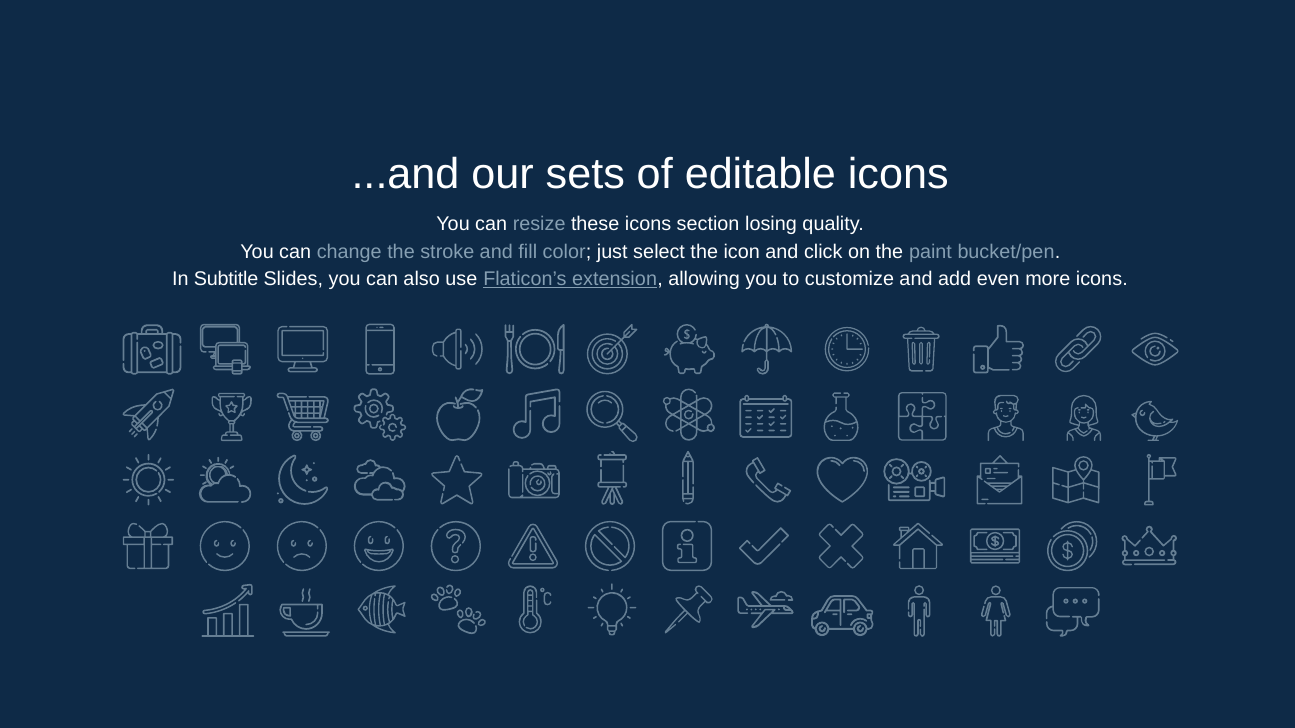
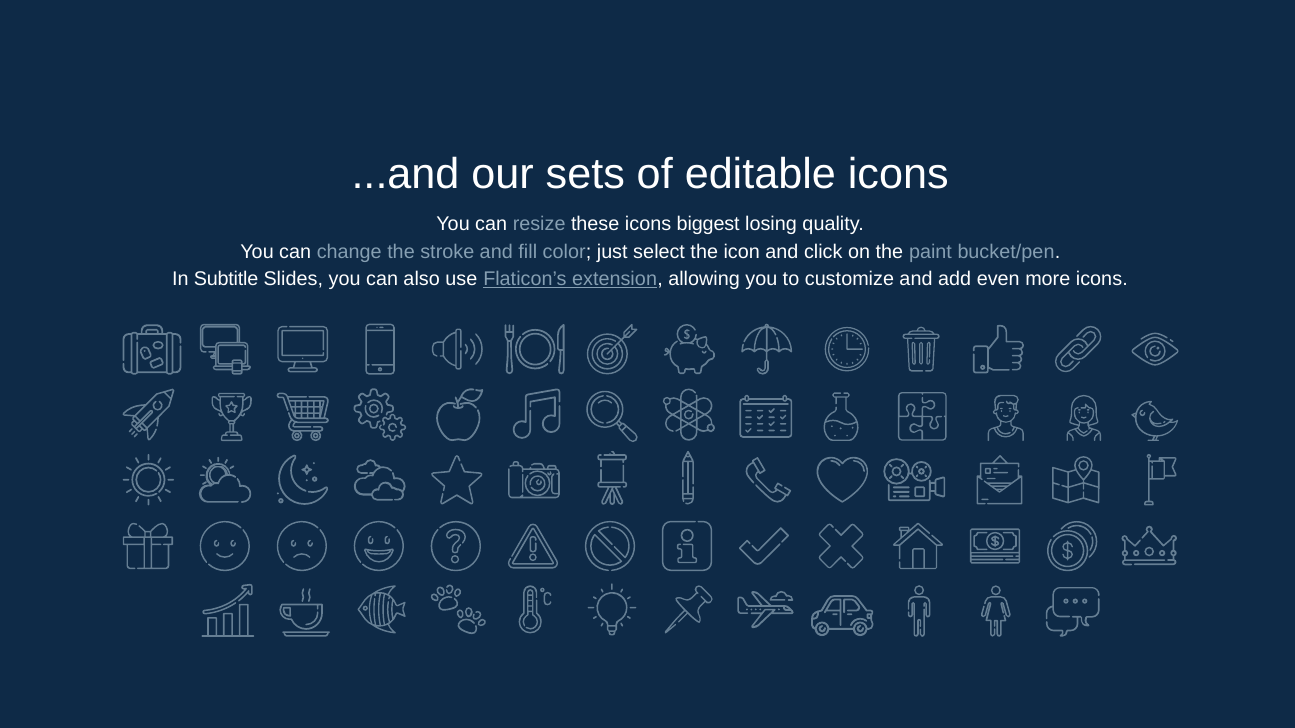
section: section -> biggest (708, 224)
